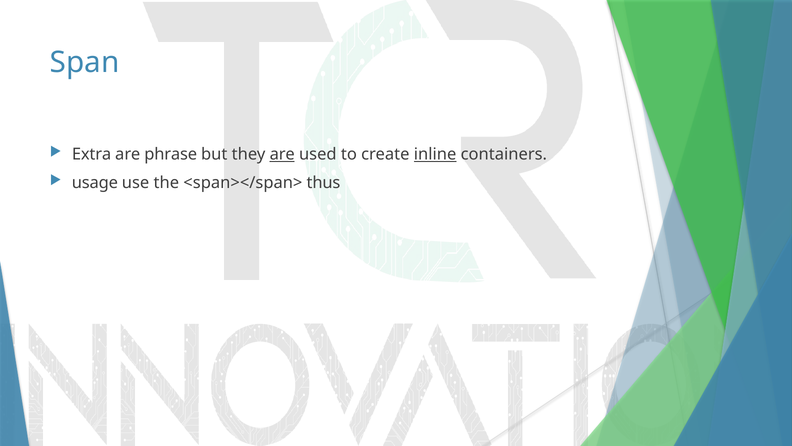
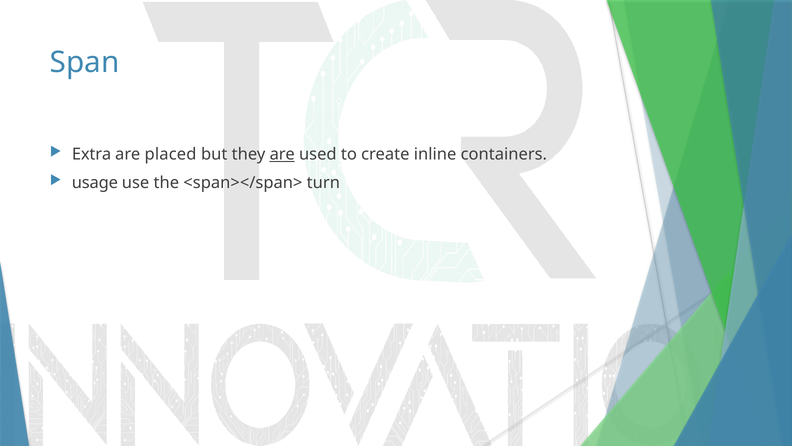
phrase: phrase -> placed (171, 154)
inline underline: present -> none (435, 154)
thus: thus -> turn (323, 182)
